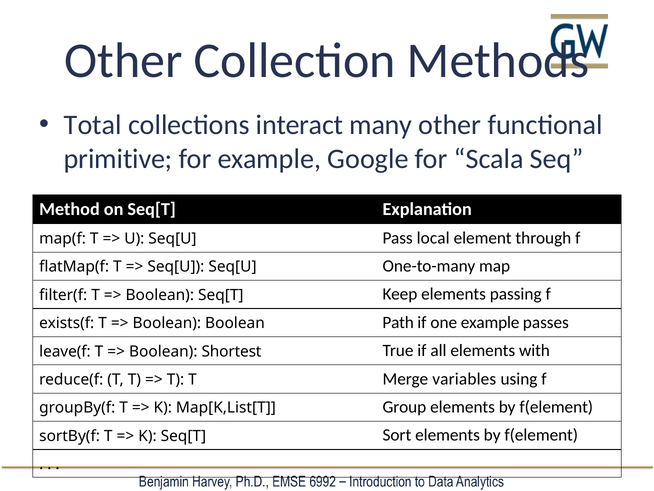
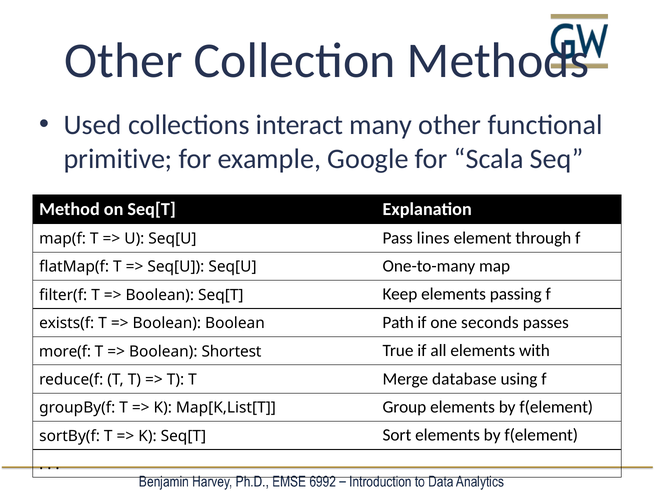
Total: Total -> Used (93, 125)
local: local -> lines (433, 238)
one example: example -> seconds (490, 322)
leave(f: leave(f -> more(f (65, 351)
variables: variables -> database (464, 378)
